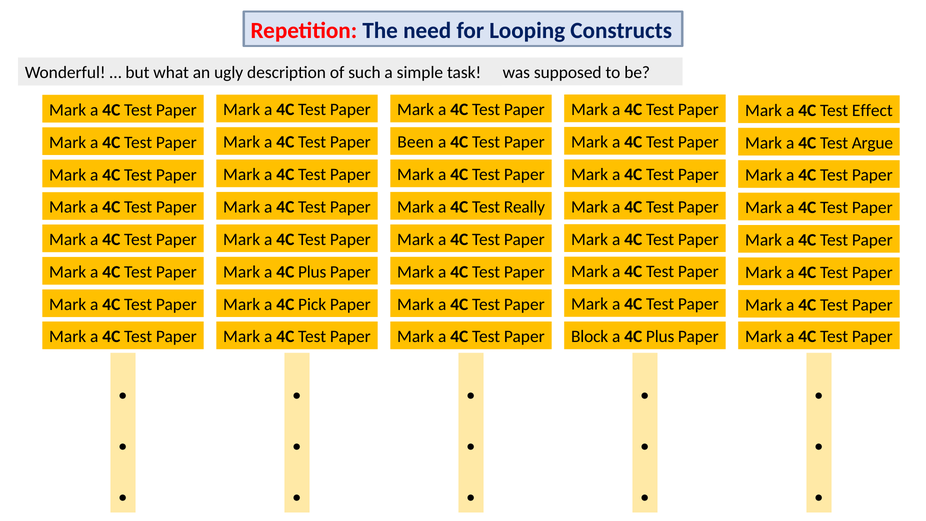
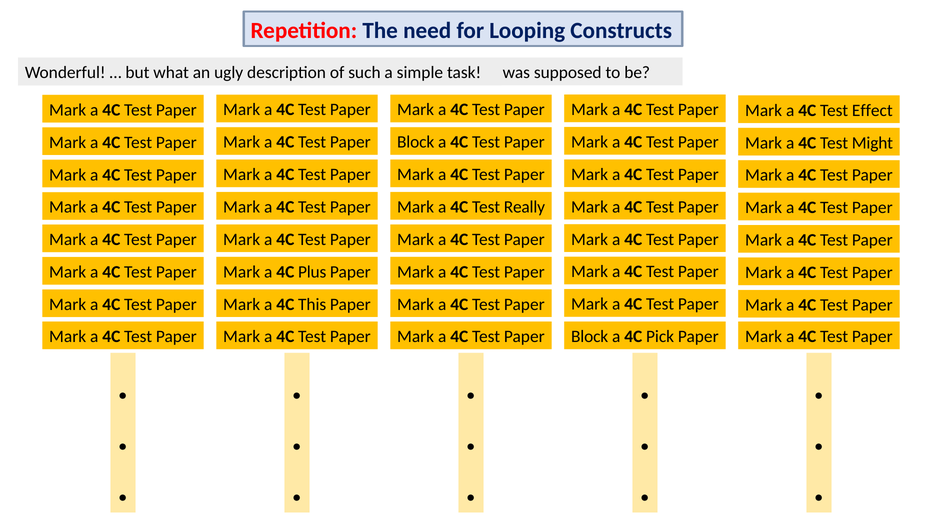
Been: Been -> Block (416, 142)
Argue: Argue -> Might (872, 143)
Pick: Pick -> This (312, 304)
Plus: Plus -> Pick (660, 336)
